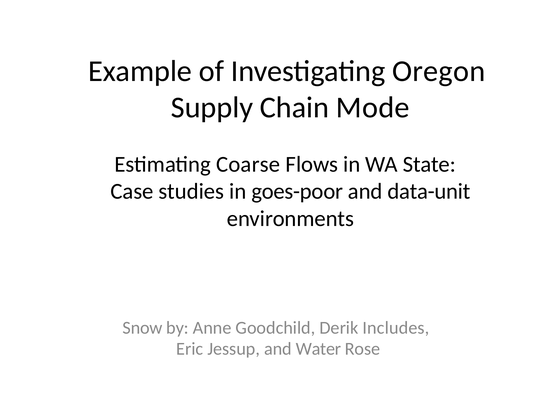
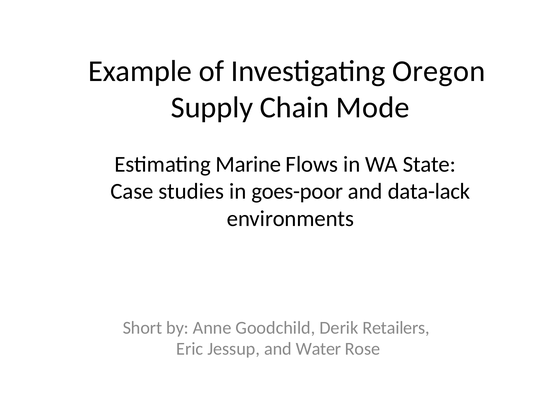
Coarse: Coarse -> Marine (248, 164)
data-unit: data-unit -> data-lack (429, 191)
Snow: Snow -> Short (142, 328)
Includes: Includes -> Retailers (396, 328)
